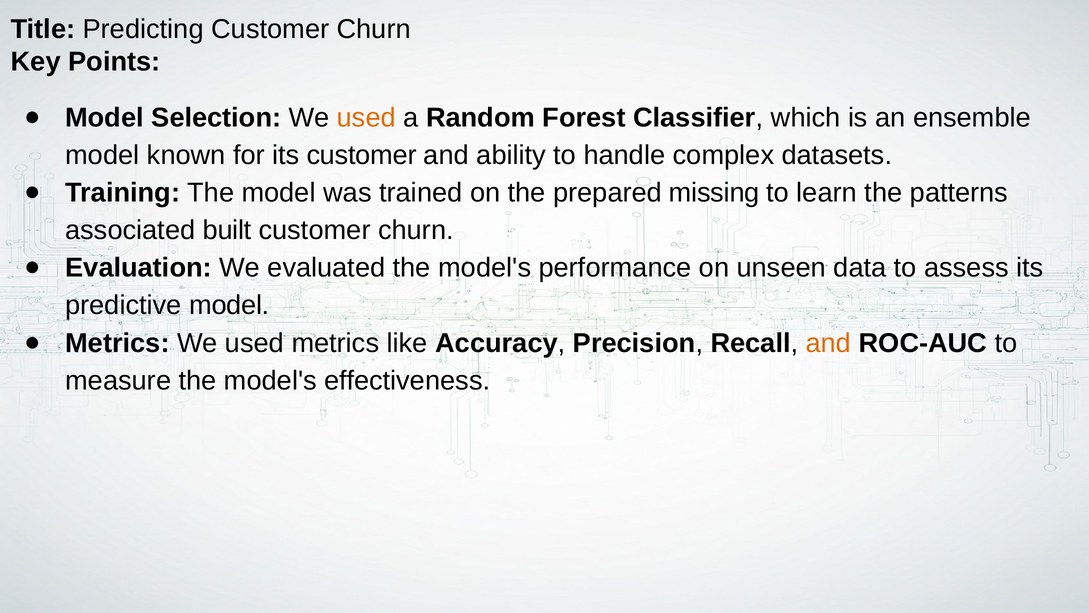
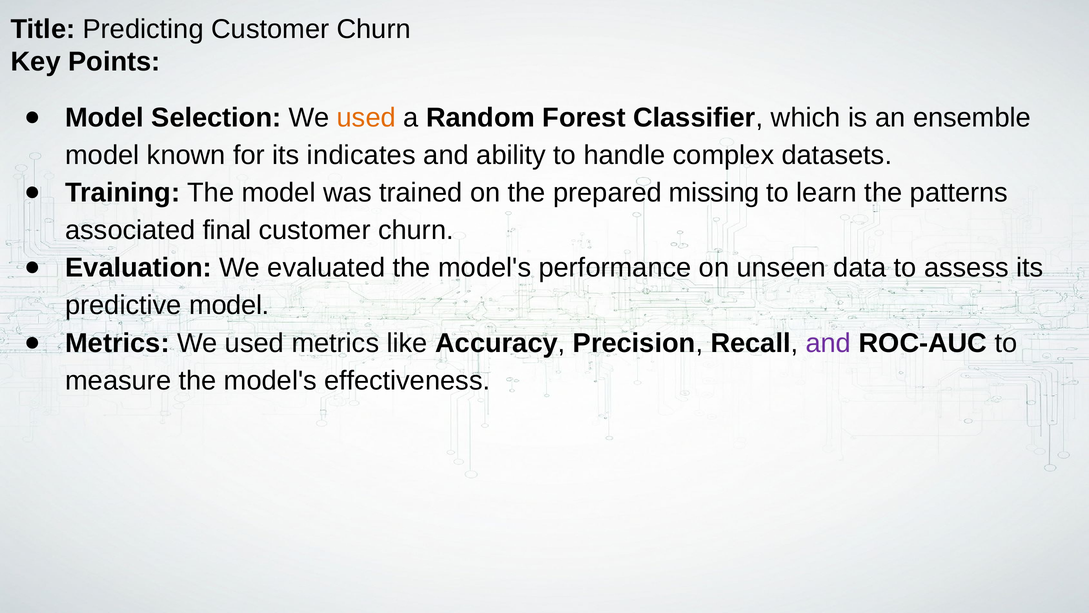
its customer: customer -> indicates (361, 155)
built: built -> final (227, 230)
and colour: orange -> purple (828, 343)
